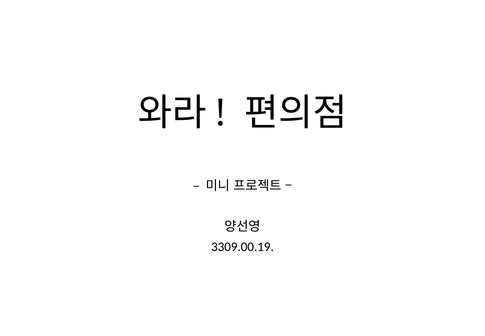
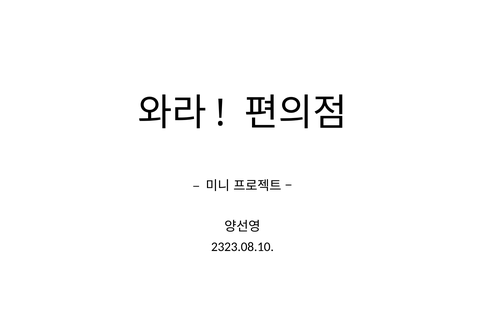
3309.00.19: 3309.00.19 -> 2323.08.10 (242, 247)
